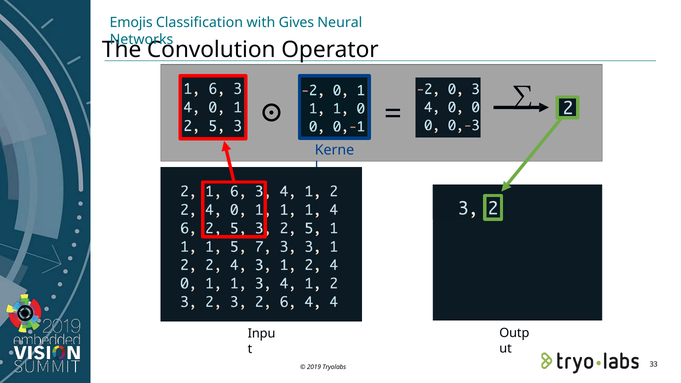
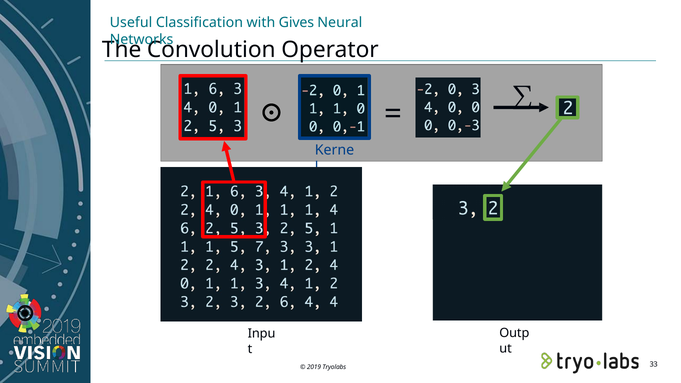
Emojis: Emojis -> Useful (131, 23)
